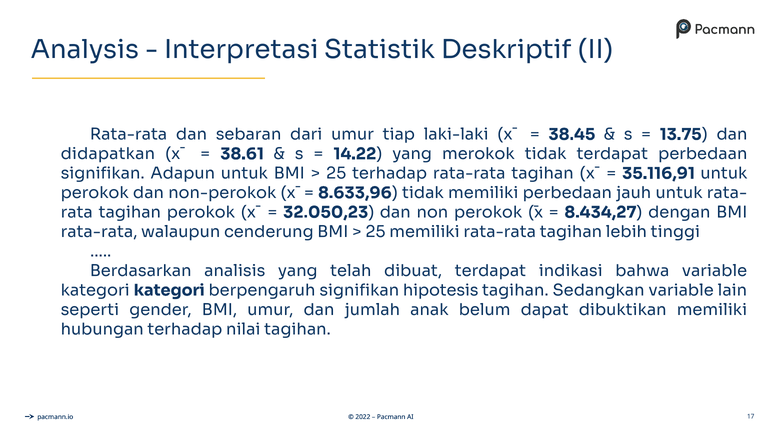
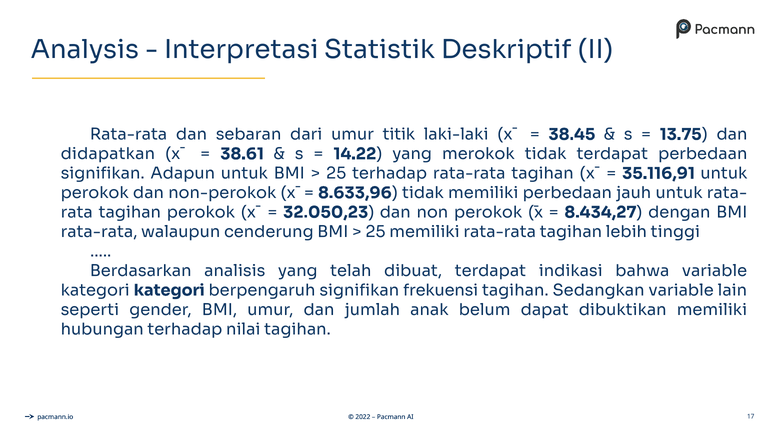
tiap: tiap -> titik (399, 135)
hipotesis: hipotesis -> frekuensi (441, 290)
